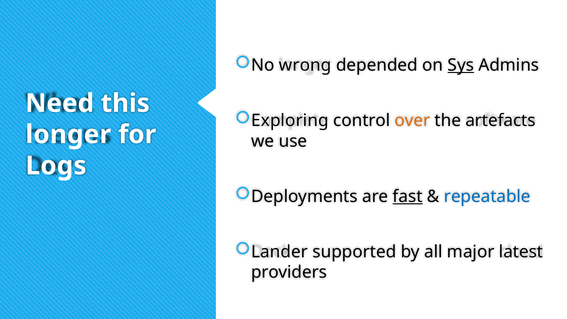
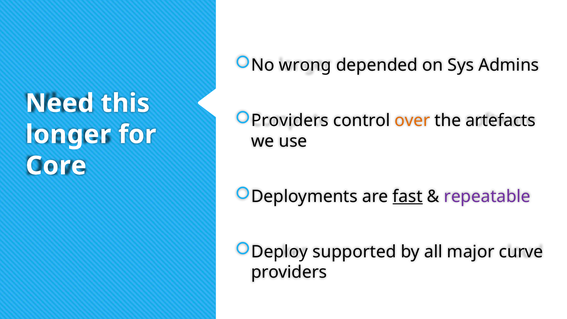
Sys underline: present -> none (461, 65)
Exploring: Exploring -> Providers (290, 120)
Logs: Logs -> Core (56, 166)
repeatable colour: blue -> purple (487, 196)
Lander: Lander -> Deploy (280, 252)
latest: latest -> curve (521, 252)
